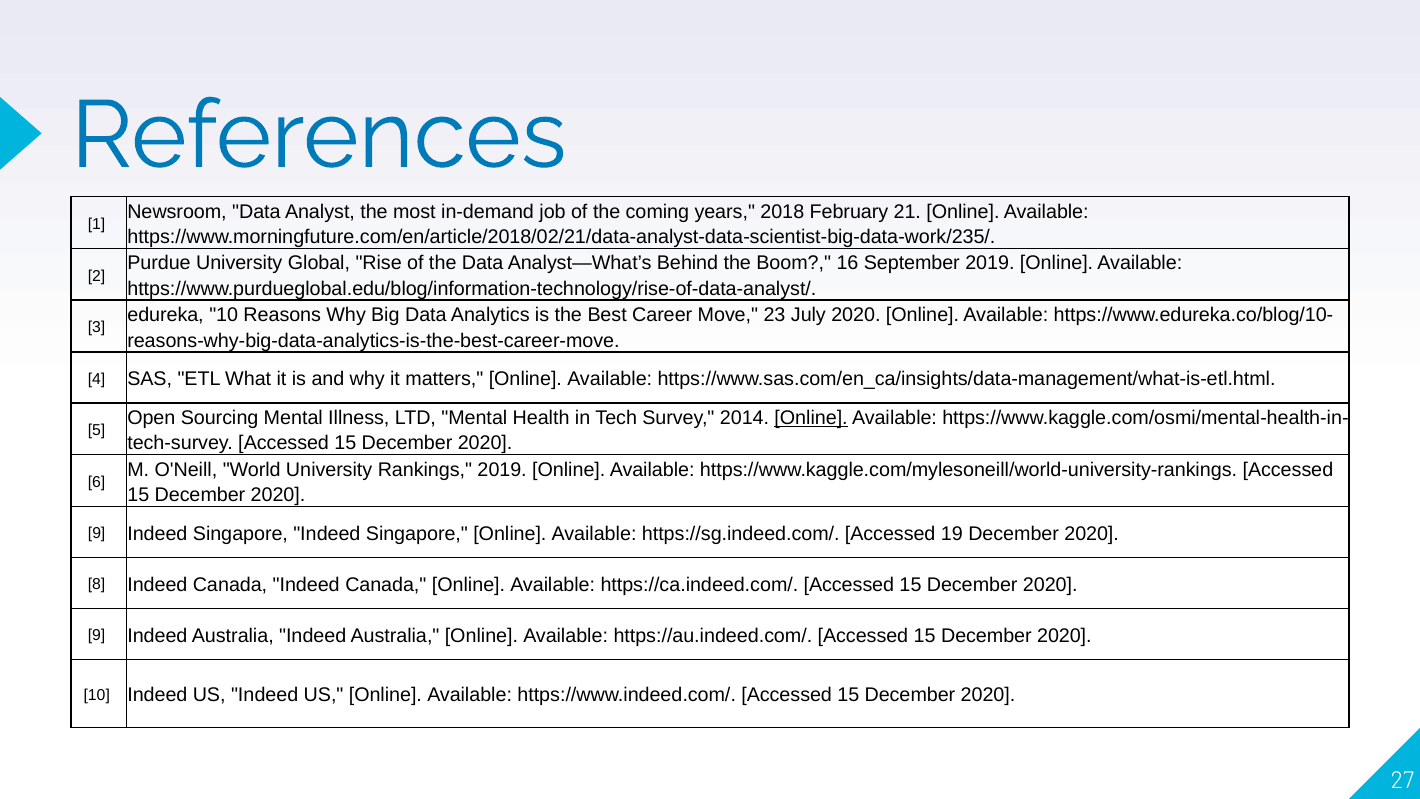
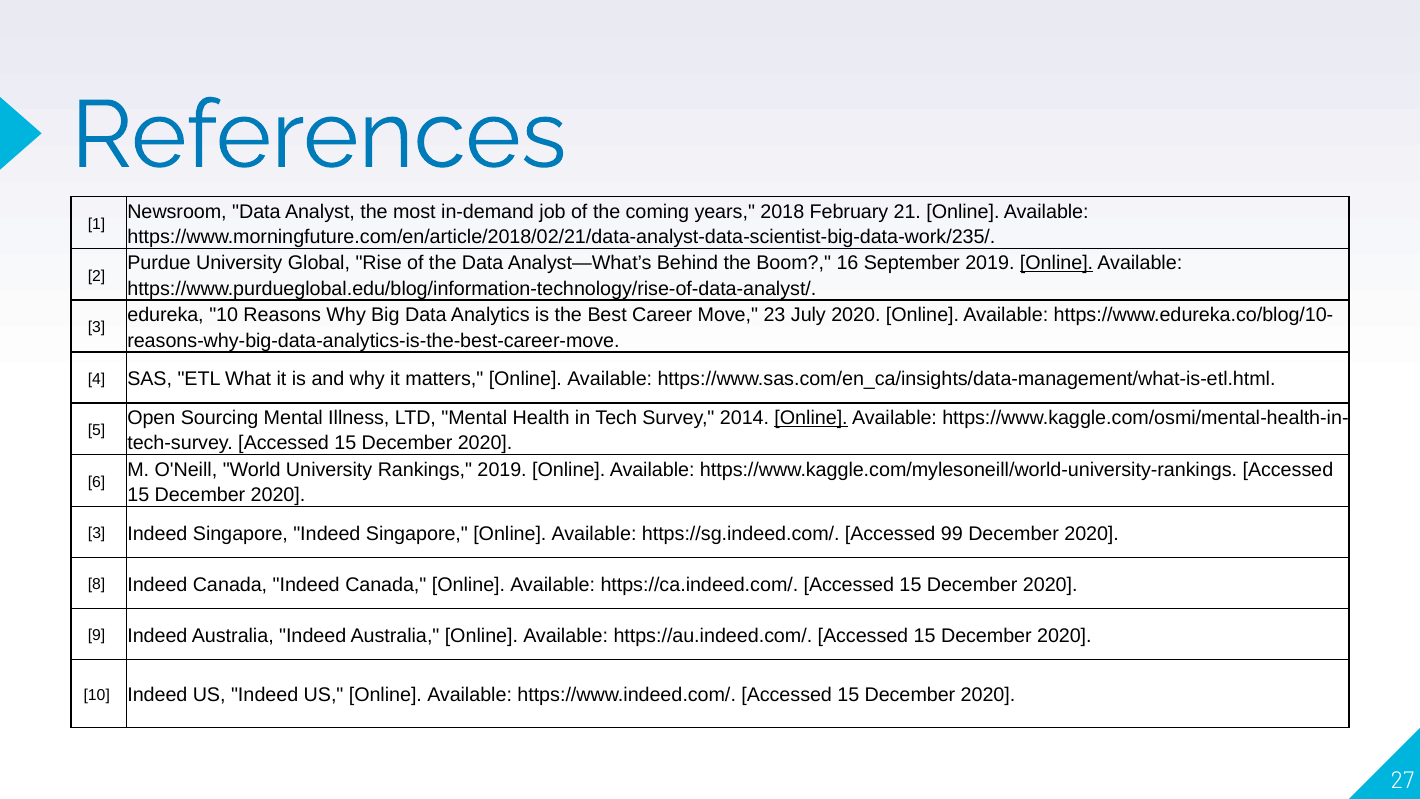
Online underline: none -> present (1057, 263)
9: 9 -> 3 (97, 534)
19: 19 -> 99 (952, 534)
